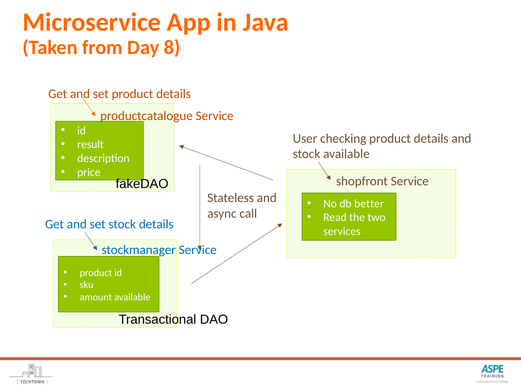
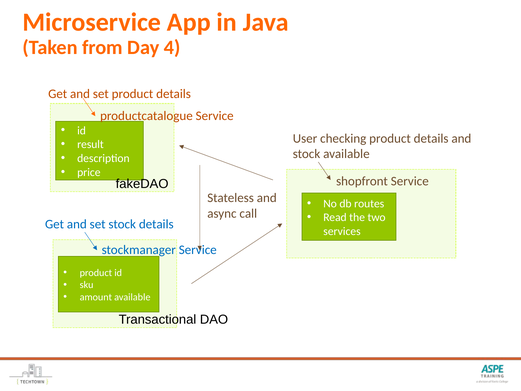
8: 8 -> 4 (172, 47)
better: better -> routes (369, 203)
